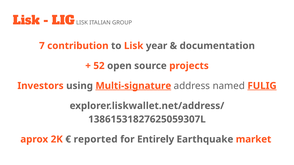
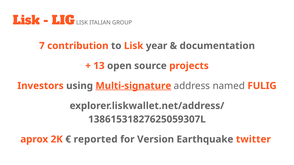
52: 52 -> 13 (99, 66)
FULIG underline: present -> none (262, 86)
Entirely: Entirely -> Version (156, 140)
market: market -> twitter (253, 140)
